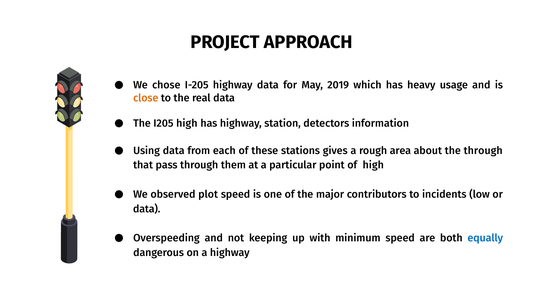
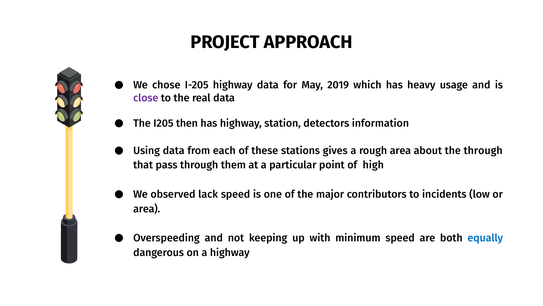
close colour: orange -> purple (146, 98)
I205 high: high -> then (187, 123)
plot: plot -> lack (208, 194)
data: data -> area (147, 209)
